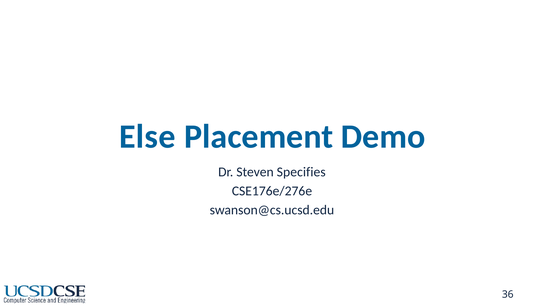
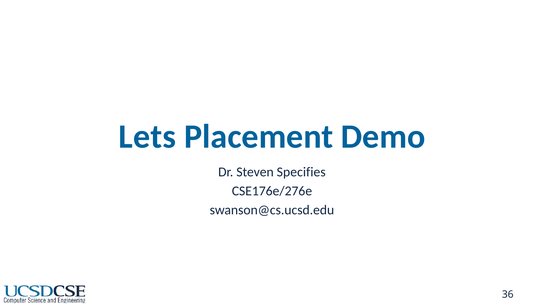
Else: Else -> Lets (147, 137)
